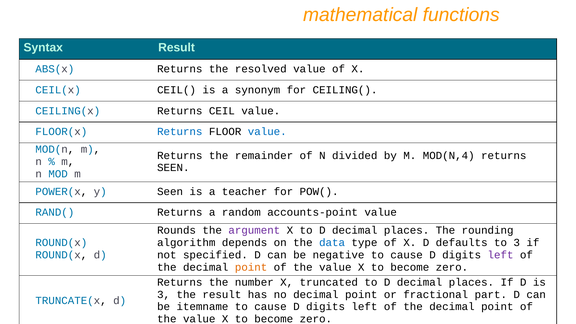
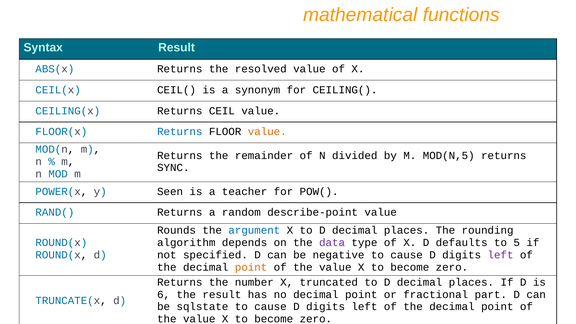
value colour: blue -> orange (267, 132)
MOD(N,4: MOD(N,4 -> MOD(N,5 (449, 155)
SEEN: SEEN -> SYNC (173, 168)
accounts-point: accounts-point -> describe-point (313, 212)
argument colour: purple -> blue (254, 230)
data colour: blue -> purple (332, 243)
to 3: 3 -> 5 (517, 243)
3: 3 -> 6 (164, 294)
itemname: itemname -> sqlstate (202, 307)
